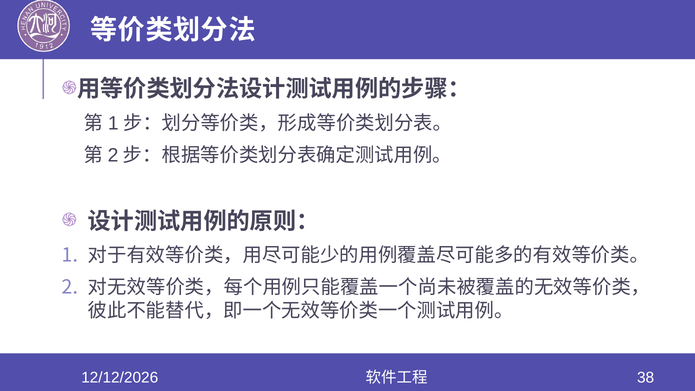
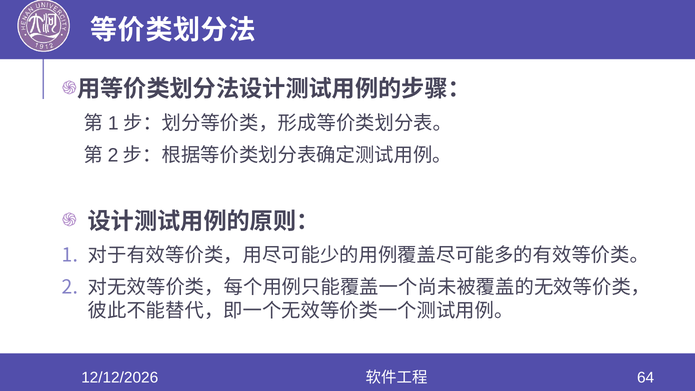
38: 38 -> 64 (646, 378)
